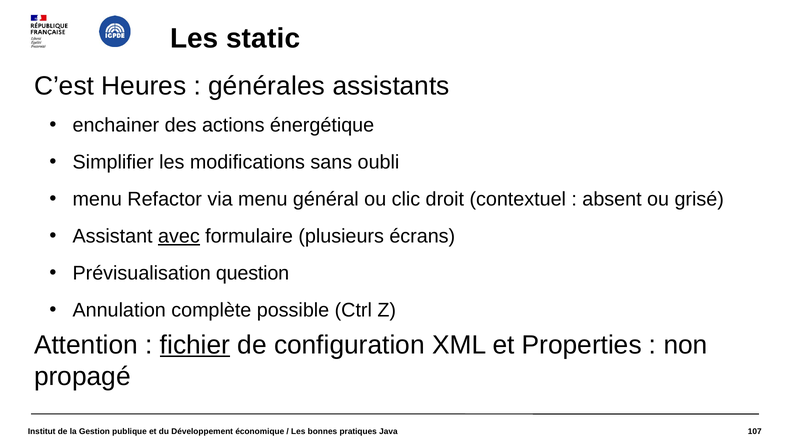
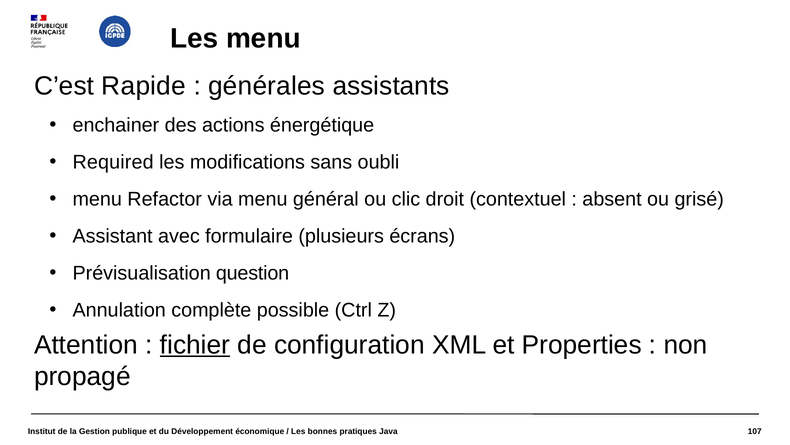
Les static: static -> menu (263, 39)
Heures: Heures -> Rapide (144, 86)
Simplifier: Simplifier -> Required (113, 162)
avec underline: present -> none (179, 236)
